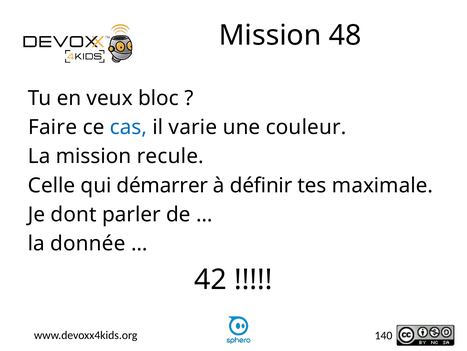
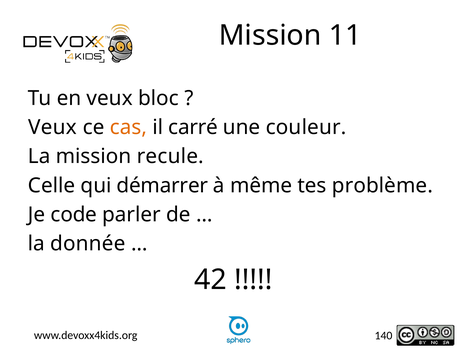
48: 48 -> 11 (345, 35)
Faire: Faire -> Veux (53, 127)
cas colour: blue -> orange (129, 127)
varie: varie -> carré (193, 127)
définir: définir -> même (261, 185)
maximale: maximale -> problème (382, 185)
dont: dont -> code (74, 214)
